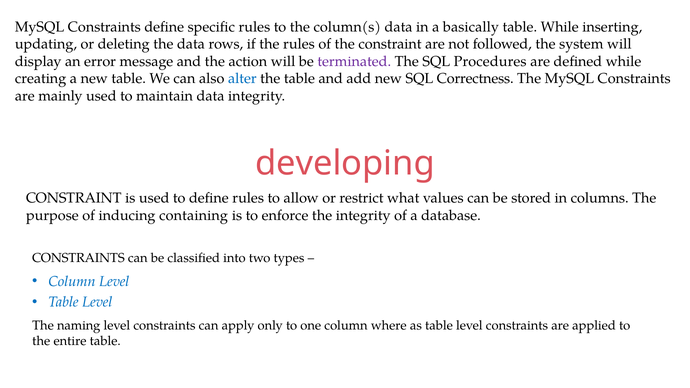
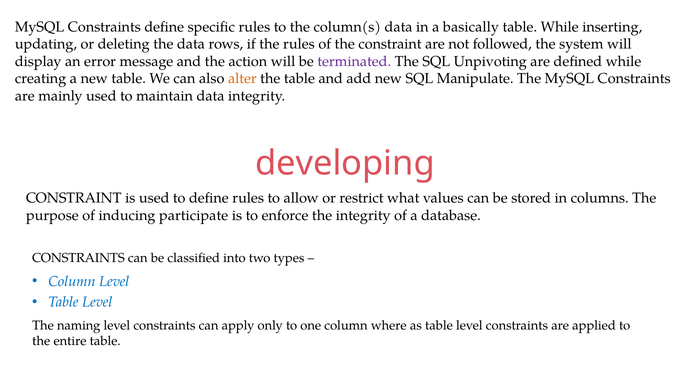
Procedures: Procedures -> Unpivoting (490, 61)
alter colour: blue -> orange (242, 79)
Correctness: Correctness -> Manipulate (475, 79)
containing: containing -> participate (194, 215)
